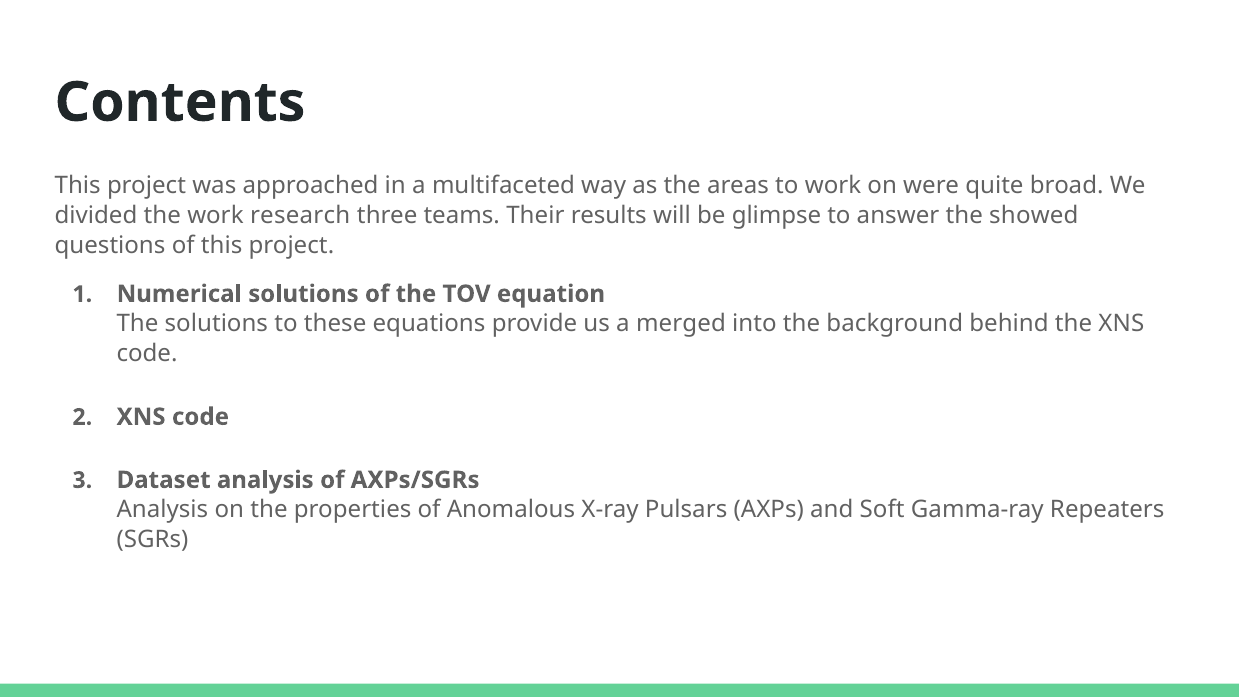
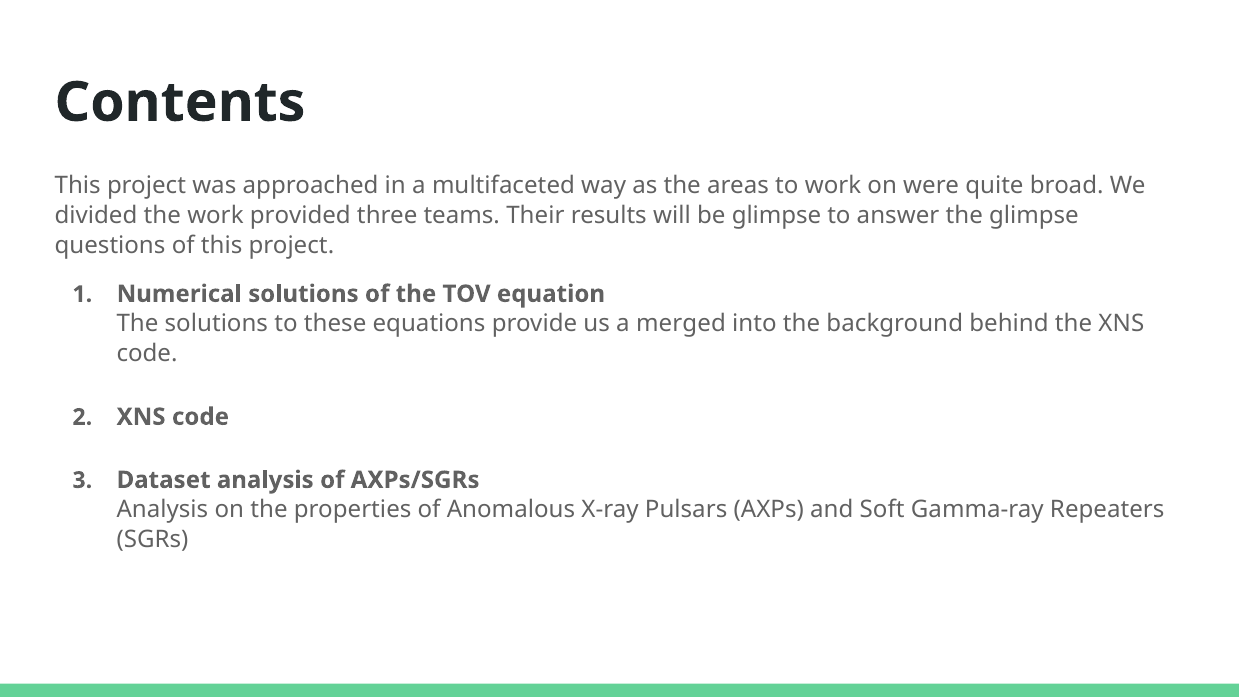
research: research -> provided (300, 216)
the showed: showed -> glimpse (1034, 216)
